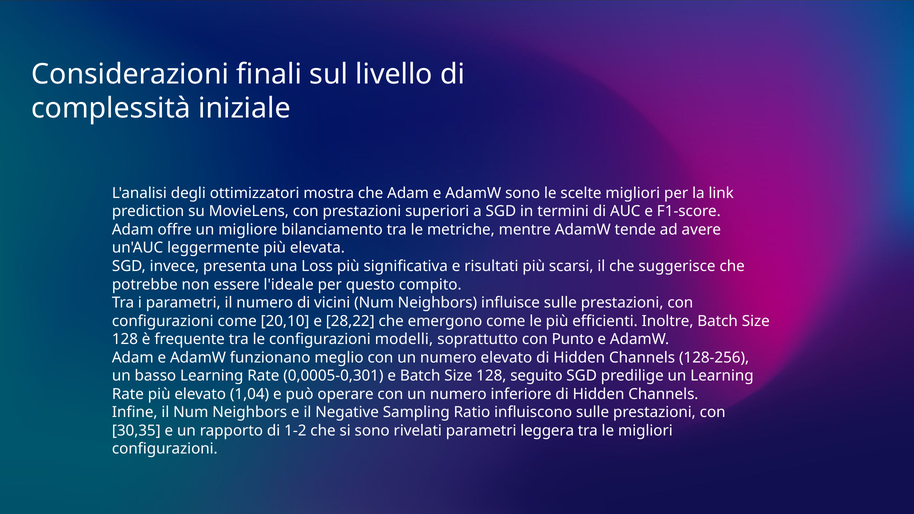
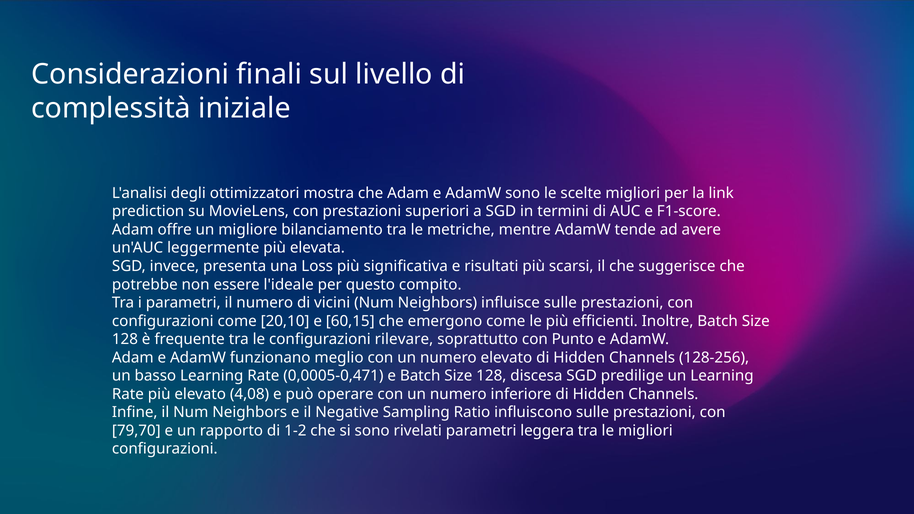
28,22: 28,22 -> 60,15 (350, 321)
modelli: modelli -> rilevare (404, 339)
0,0005-0,301: 0,0005-0,301 -> 0,0005-0,471 (333, 376)
seguito: seguito -> discesa (536, 376)
1,04: 1,04 -> 4,08 (250, 394)
30,35: 30,35 -> 79,70 (136, 431)
